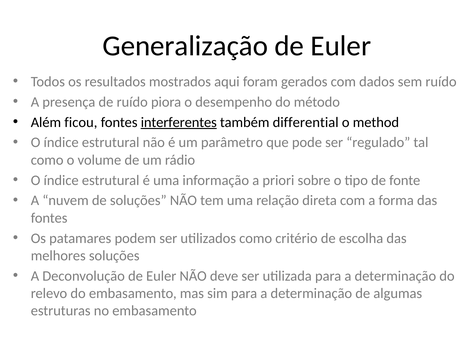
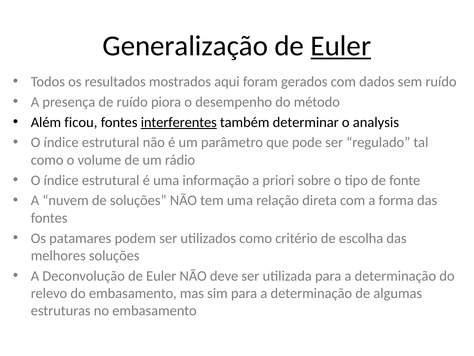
Euler underline: none -> present (341, 46)
differential: differential -> determinar (306, 122)
method: method -> analysis (376, 122)
